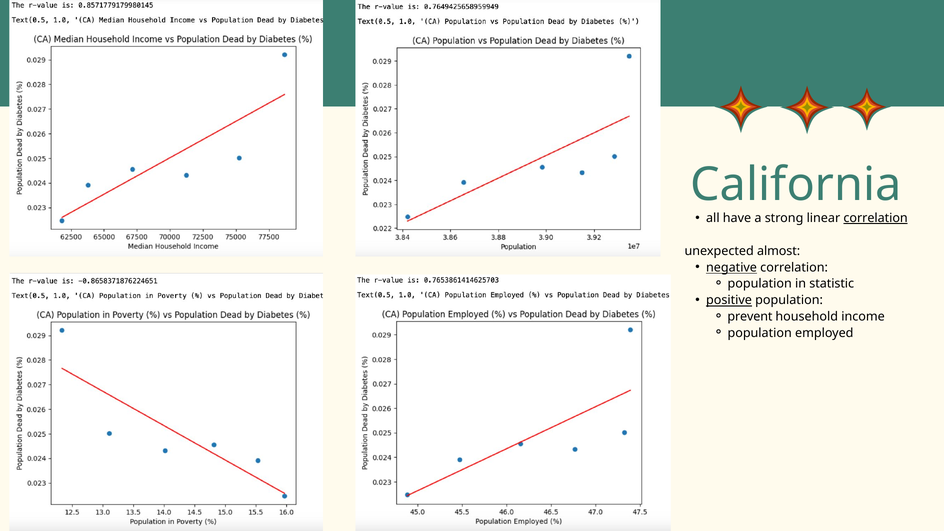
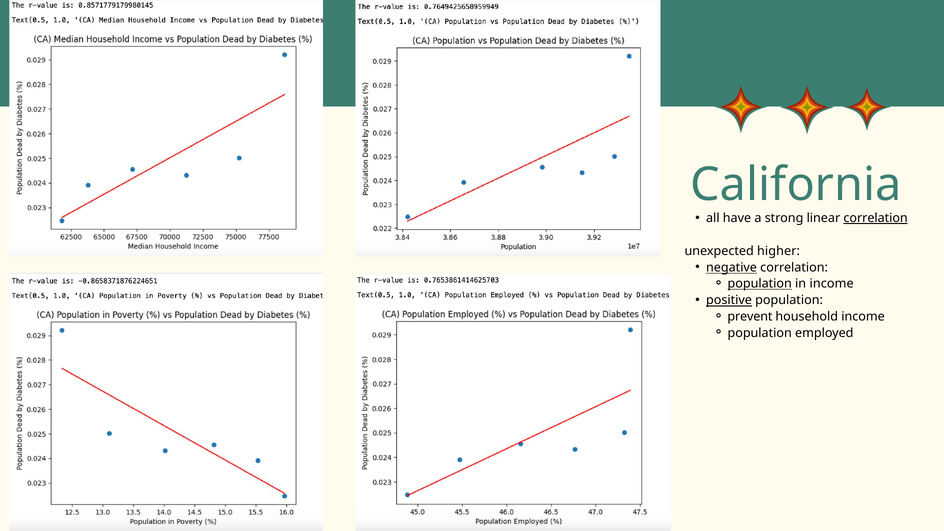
almost: almost -> higher (778, 251)
population underline: none -> present (760, 284)
in statistic: statistic -> income (832, 284)
